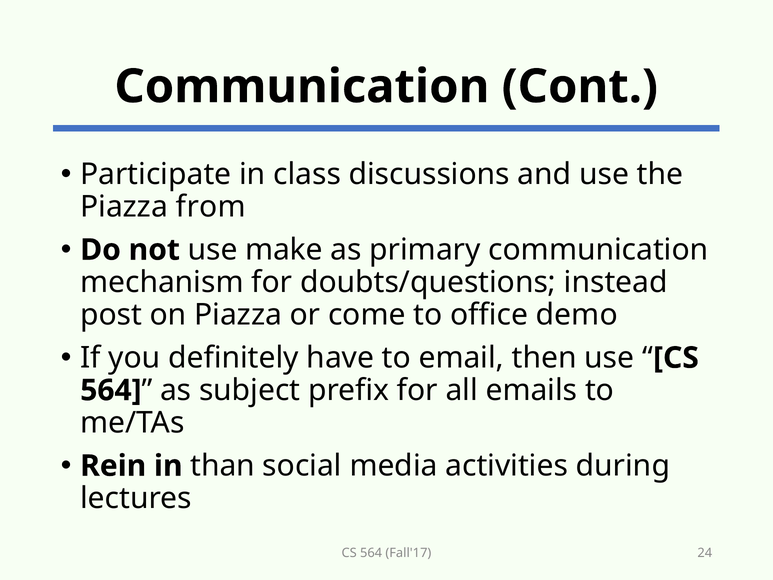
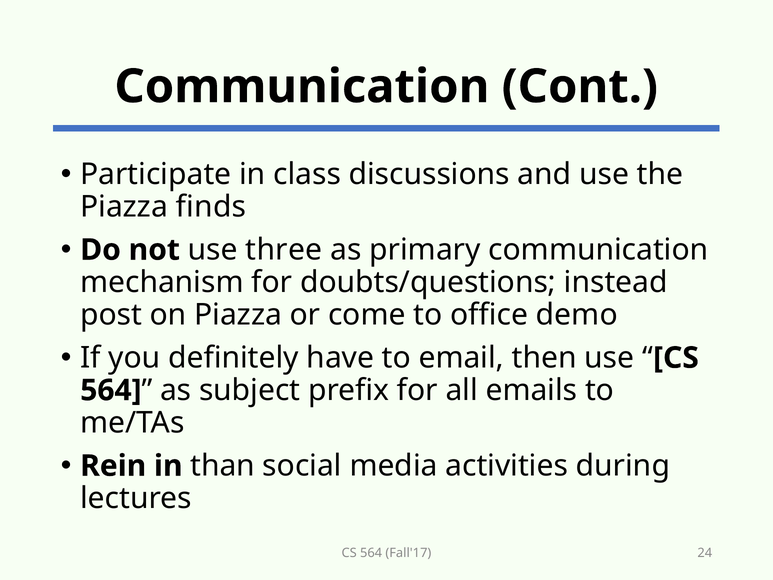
from: from -> finds (211, 207)
make: make -> three (284, 250)
